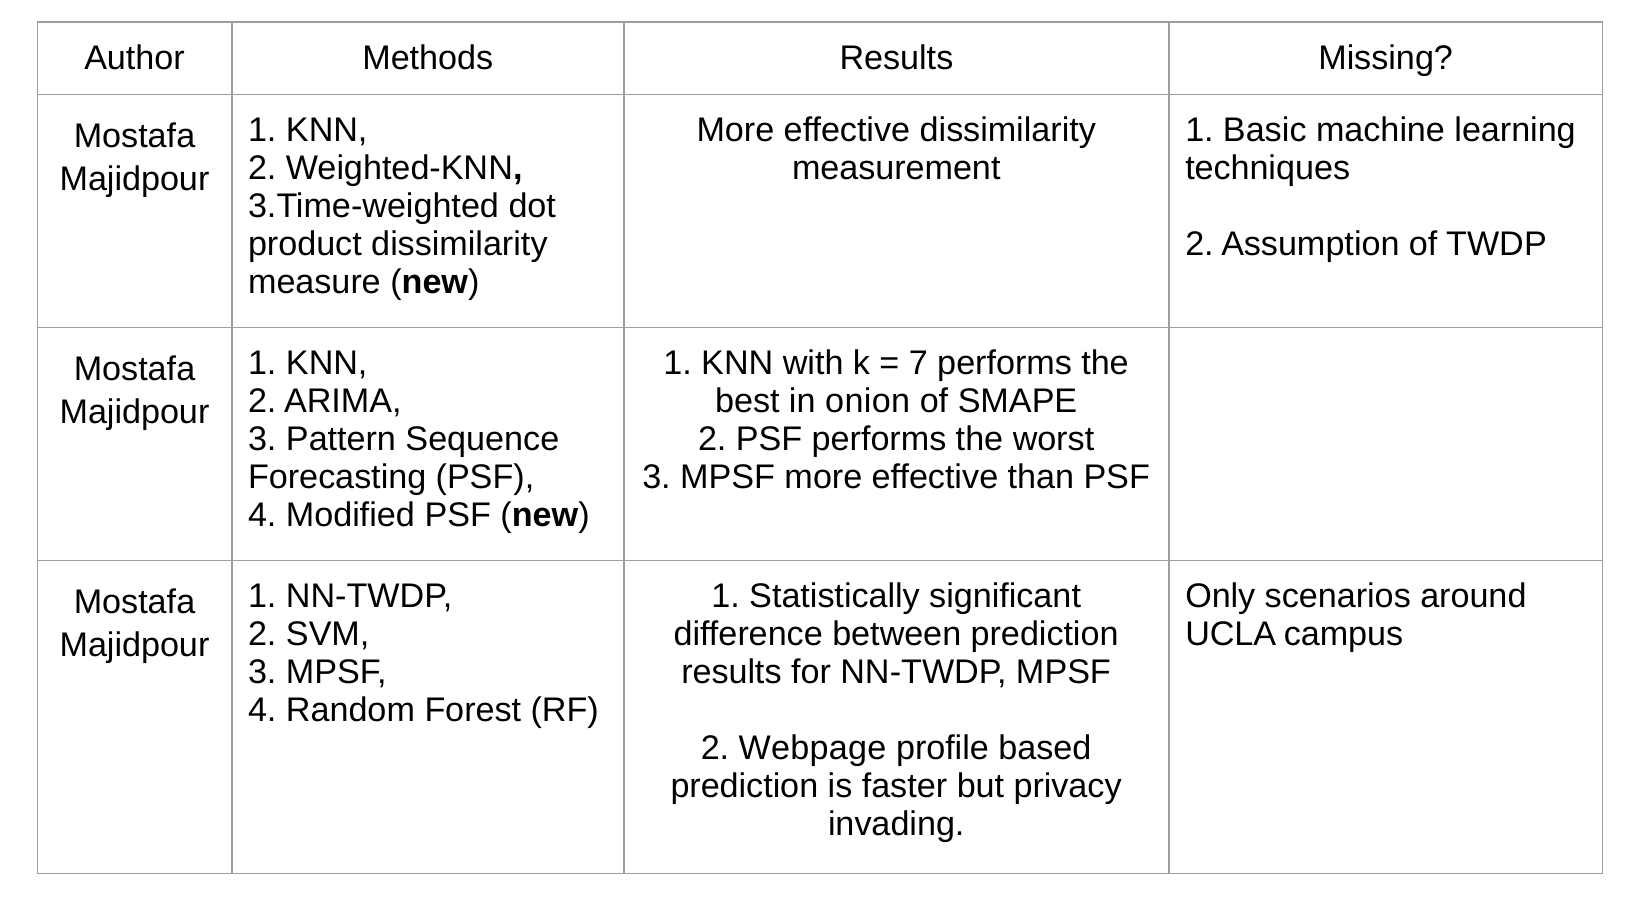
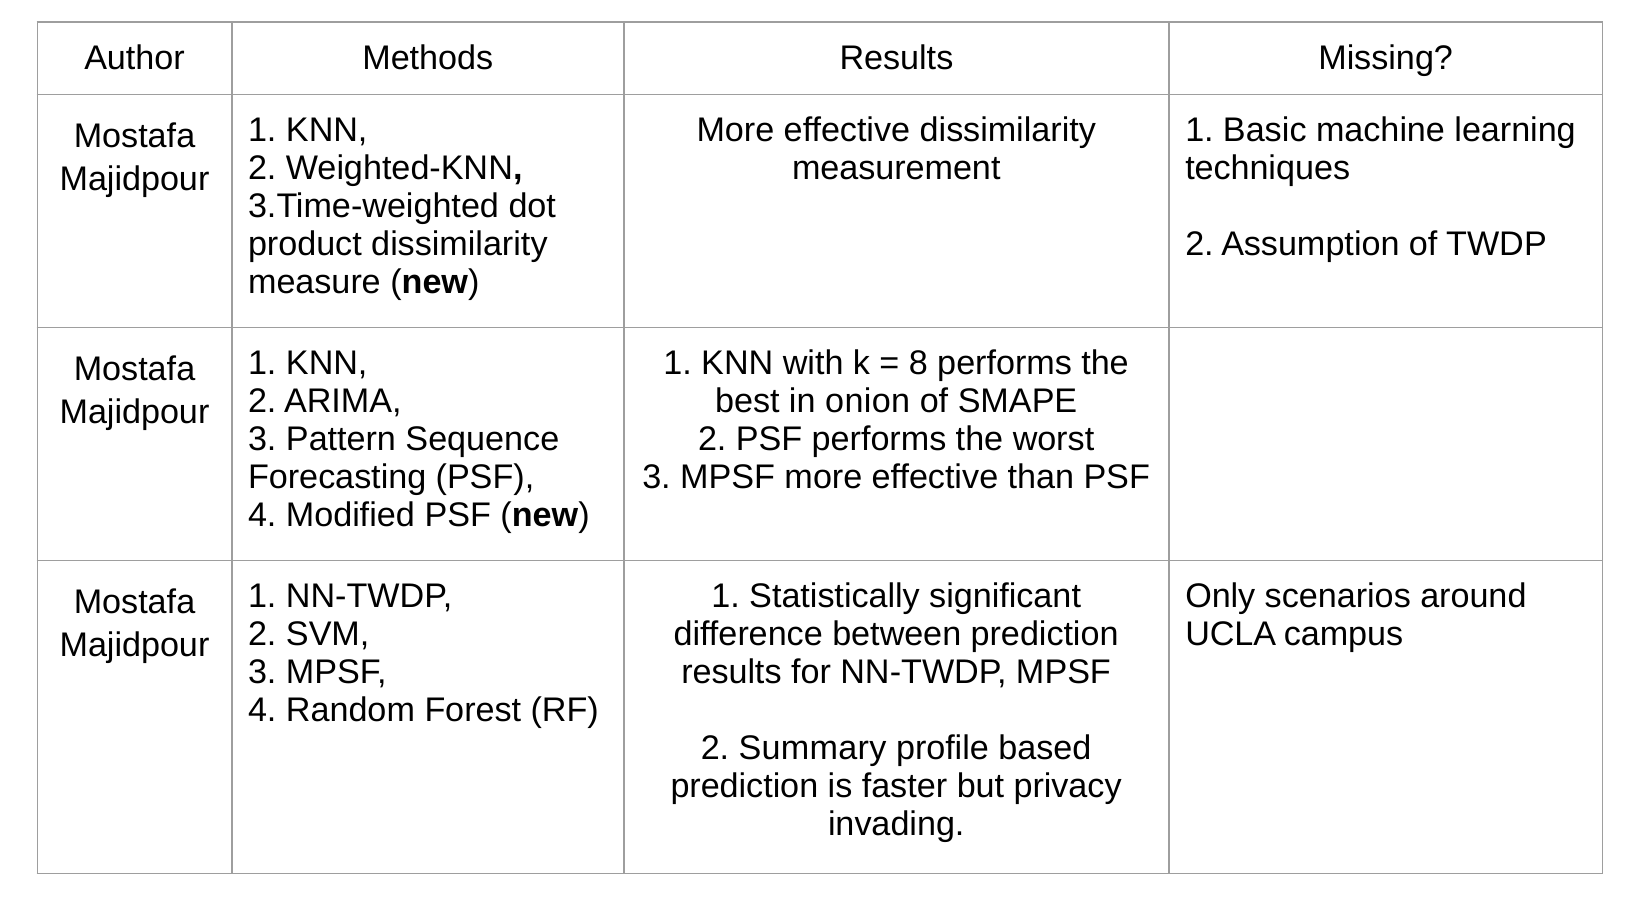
7: 7 -> 8 (918, 363)
Webpage: Webpage -> Summary (812, 748)
